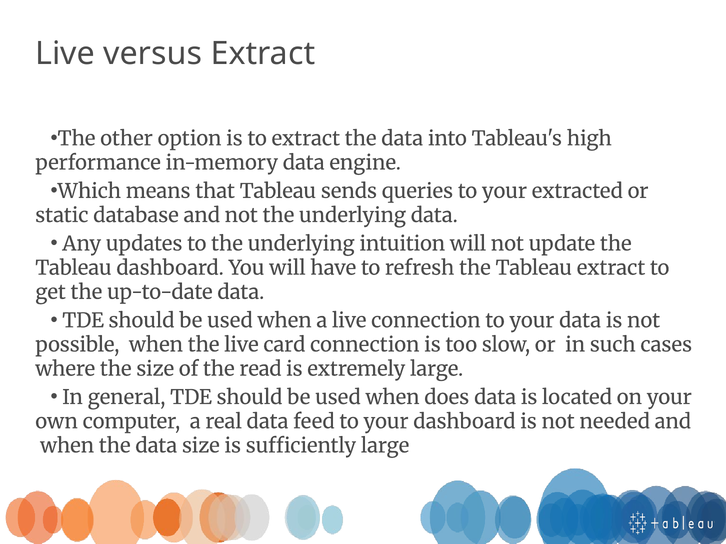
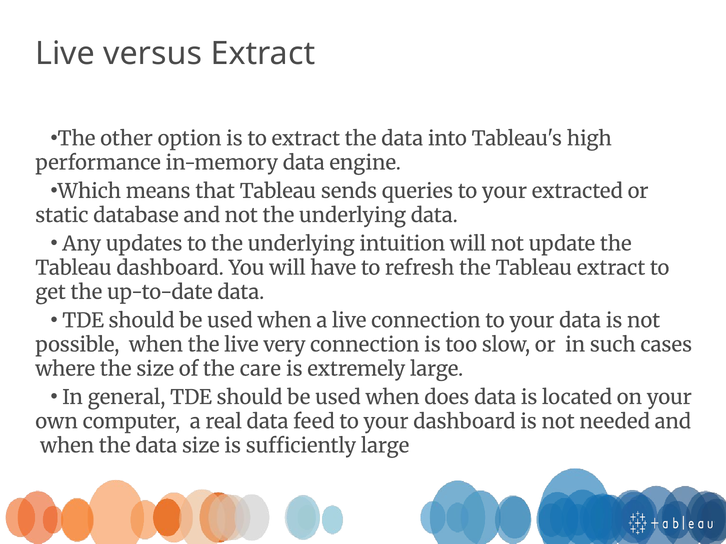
card: card -> very (284, 345)
read: read -> care (260, 369)
